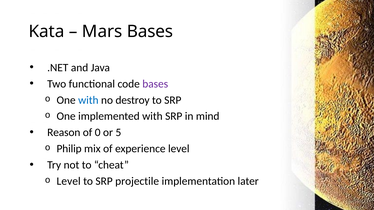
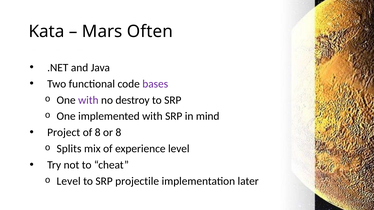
Mars Bases: Bases -> Often (150, 31)
with colour: blue -> purple (88, 100)
Reason: Reason -> Project (64, 133)
of 0: 0 -> 8 (98, 133)
or 5: 5 -> 8 (118, 133)
Philip: Philip -> Splits (69, 149)
